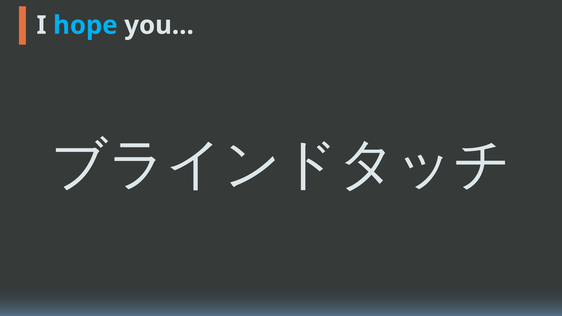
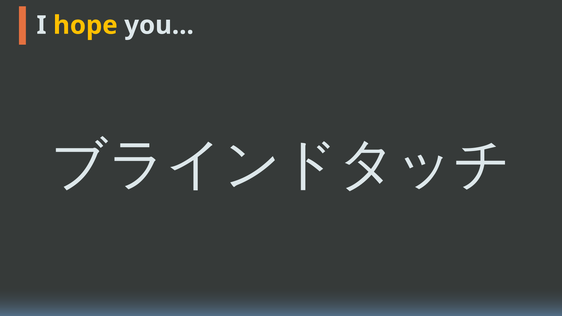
hope colour: light blue -> yellow (85, 25)
